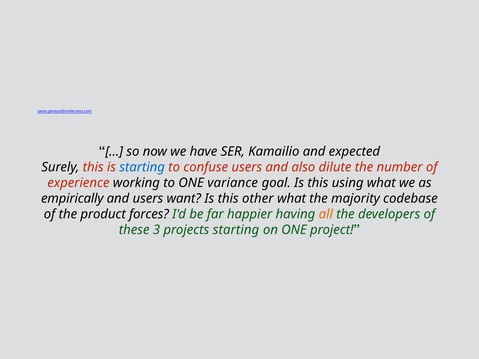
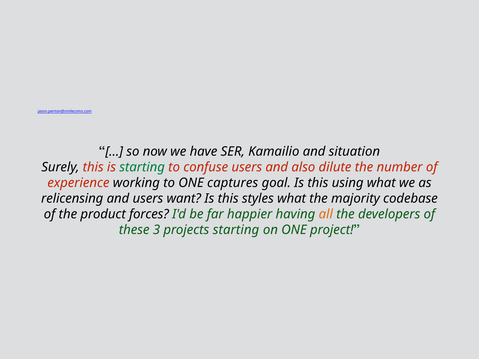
expected: expected -> situation (354, 151)
starting colour: blue -> green (142, 167)
variance: variance -> captures (233, 183)
empirically: empirically -> relicensing (72, 199)
other: other -> styles (258, 199)
